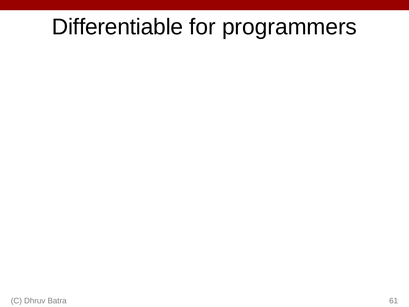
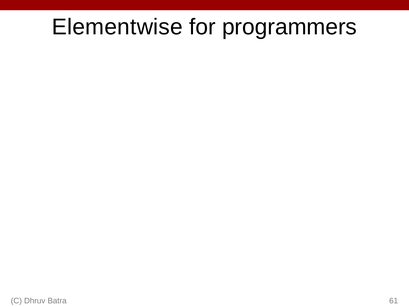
Differentiable: Differentiable -> Elementwise (117, 27)
